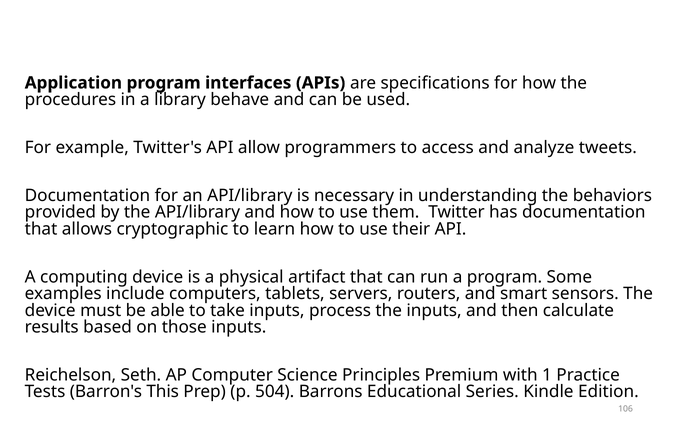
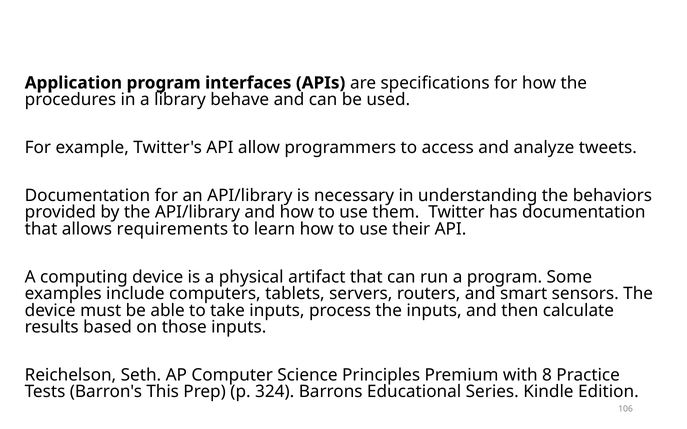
cryptographic: cryptographic -> requirements (172, 229)
1: 1 -> 8 (547, 375)
504: 504 -> 324 (275, 392)
